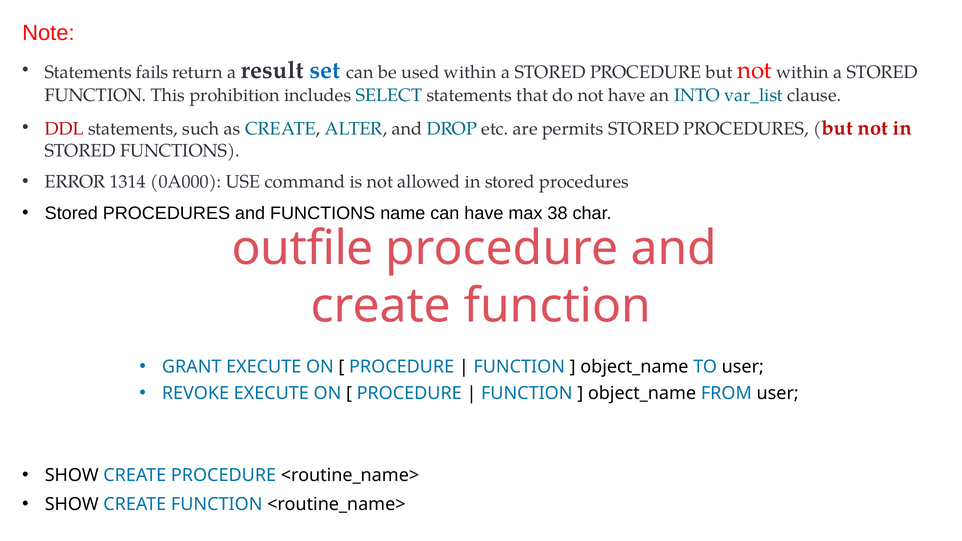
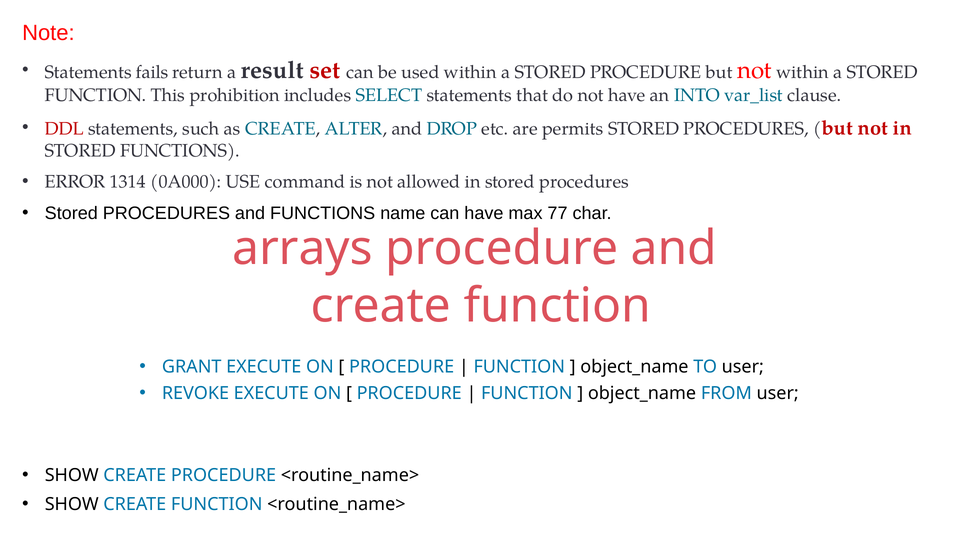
set colour: blue -> red (325, 71)
38: 38 -> 77 (558, 213)
outfile: outfile -> arrays (303, 248)
